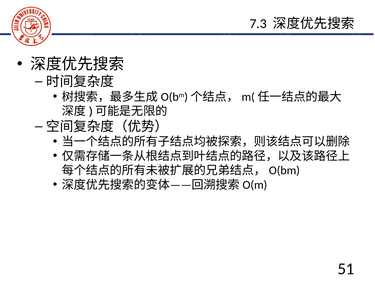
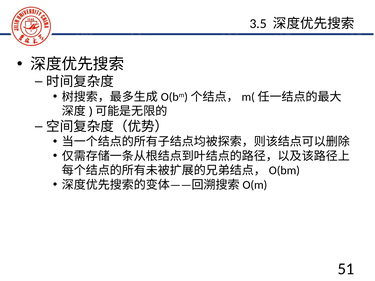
7.3: 7.3 -> 3.5 (258, 24)
